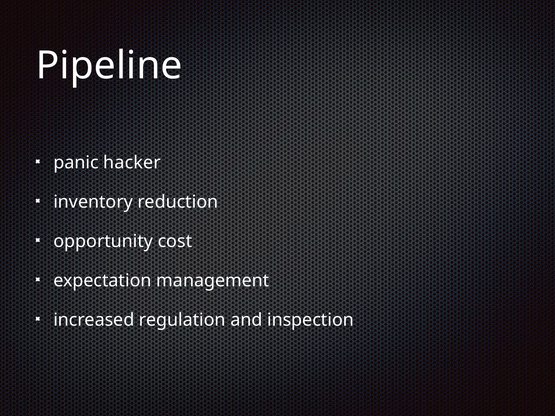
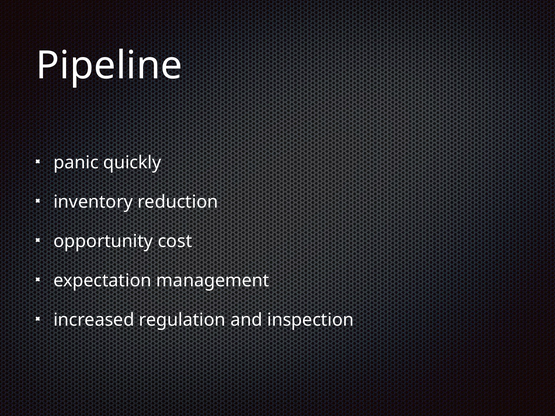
hacker: hacker -> quickly (132, 163)
